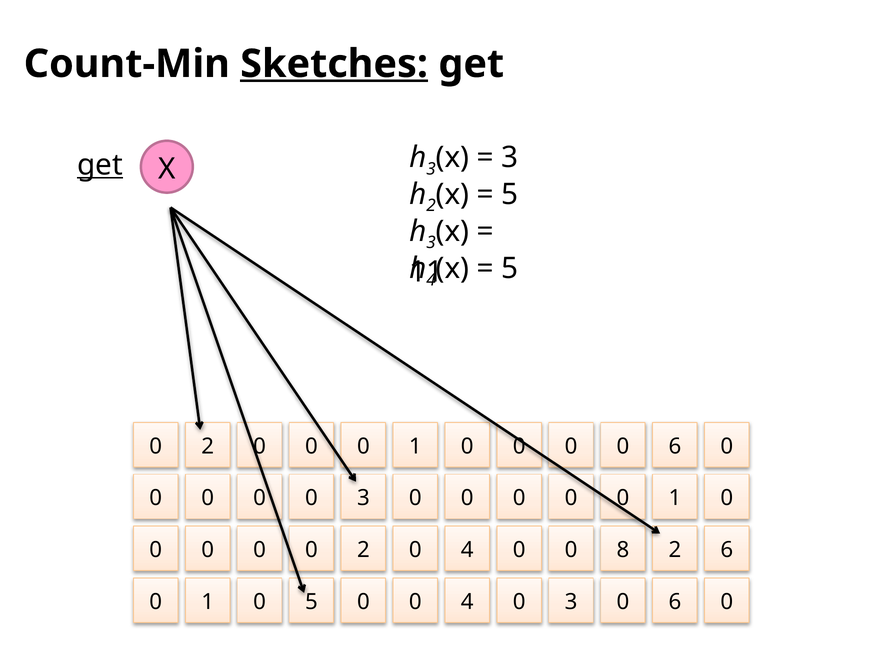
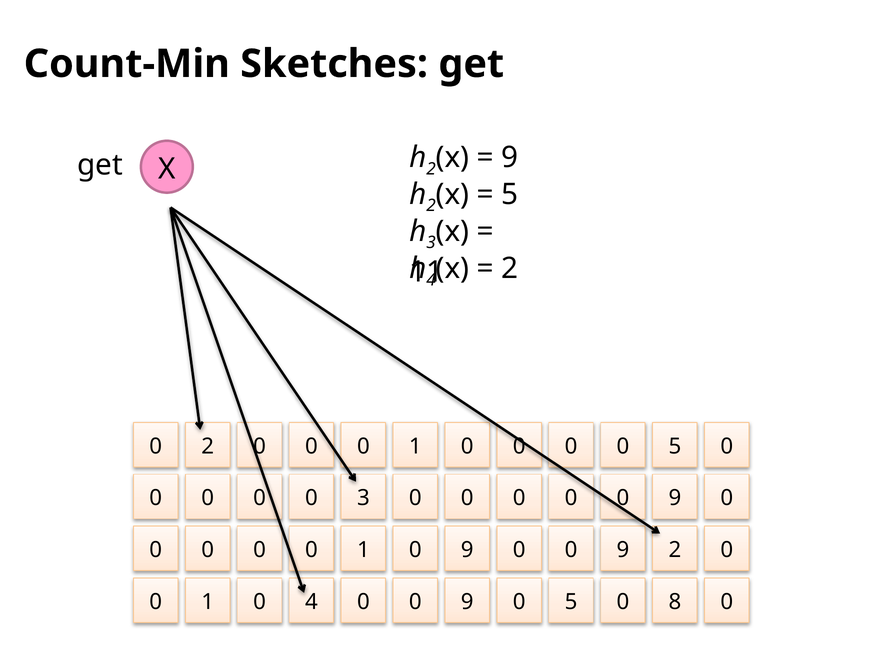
Sketches underline: present -> none (334, 64)
get underline: present -> none (100, 165)
3: 3 -> 2 (431, 169)
3: 3 -> 9 (510, 158)
5: 5 -> 2 (510, 269)
6: 6 -> 5 (675, 447)
1: 1 -> 9 (675, 498)
2: 2 -> 1 (363, 550)
4: 4 -> 9 (467, 550)
8: 8 -> 9 (623, 550)
6: 6 -> 0 (727, 550)
5: 5 -> 4 (311, 602)
4: 4 -> 9 (467, 602)
3: 3 -> 5 (571, 602)
6: 6 -> 8 (675, 602)
